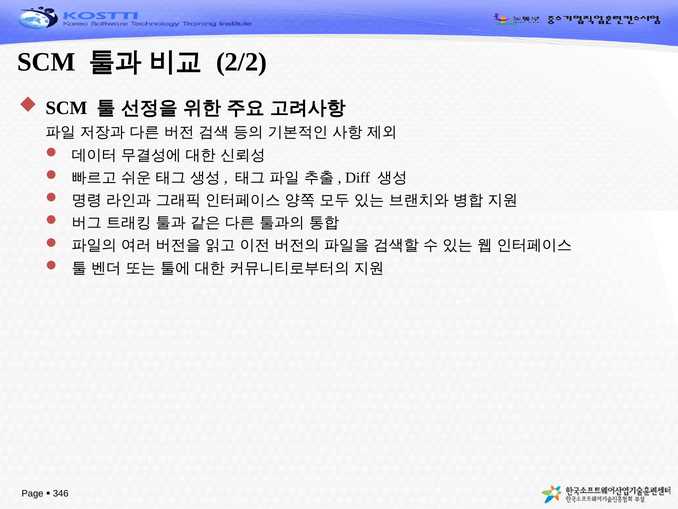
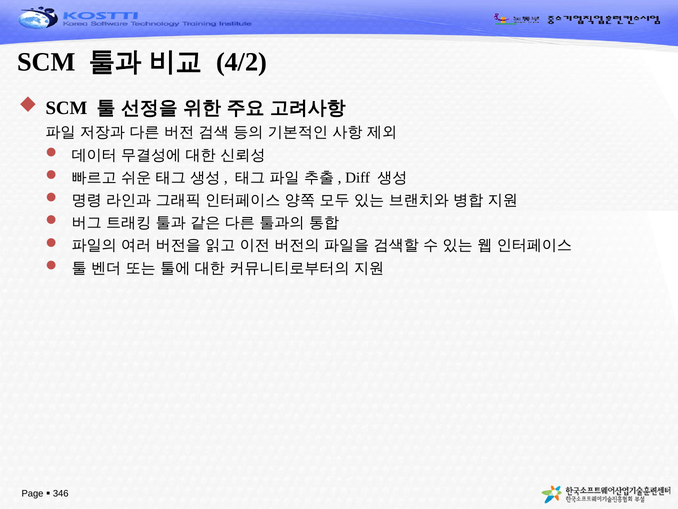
2/2: 2/2 -> 4/2 (242, 62)
